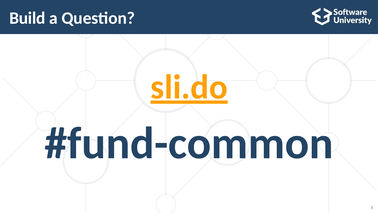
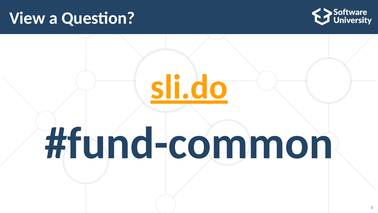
Build: Build -> View (27, 18)
